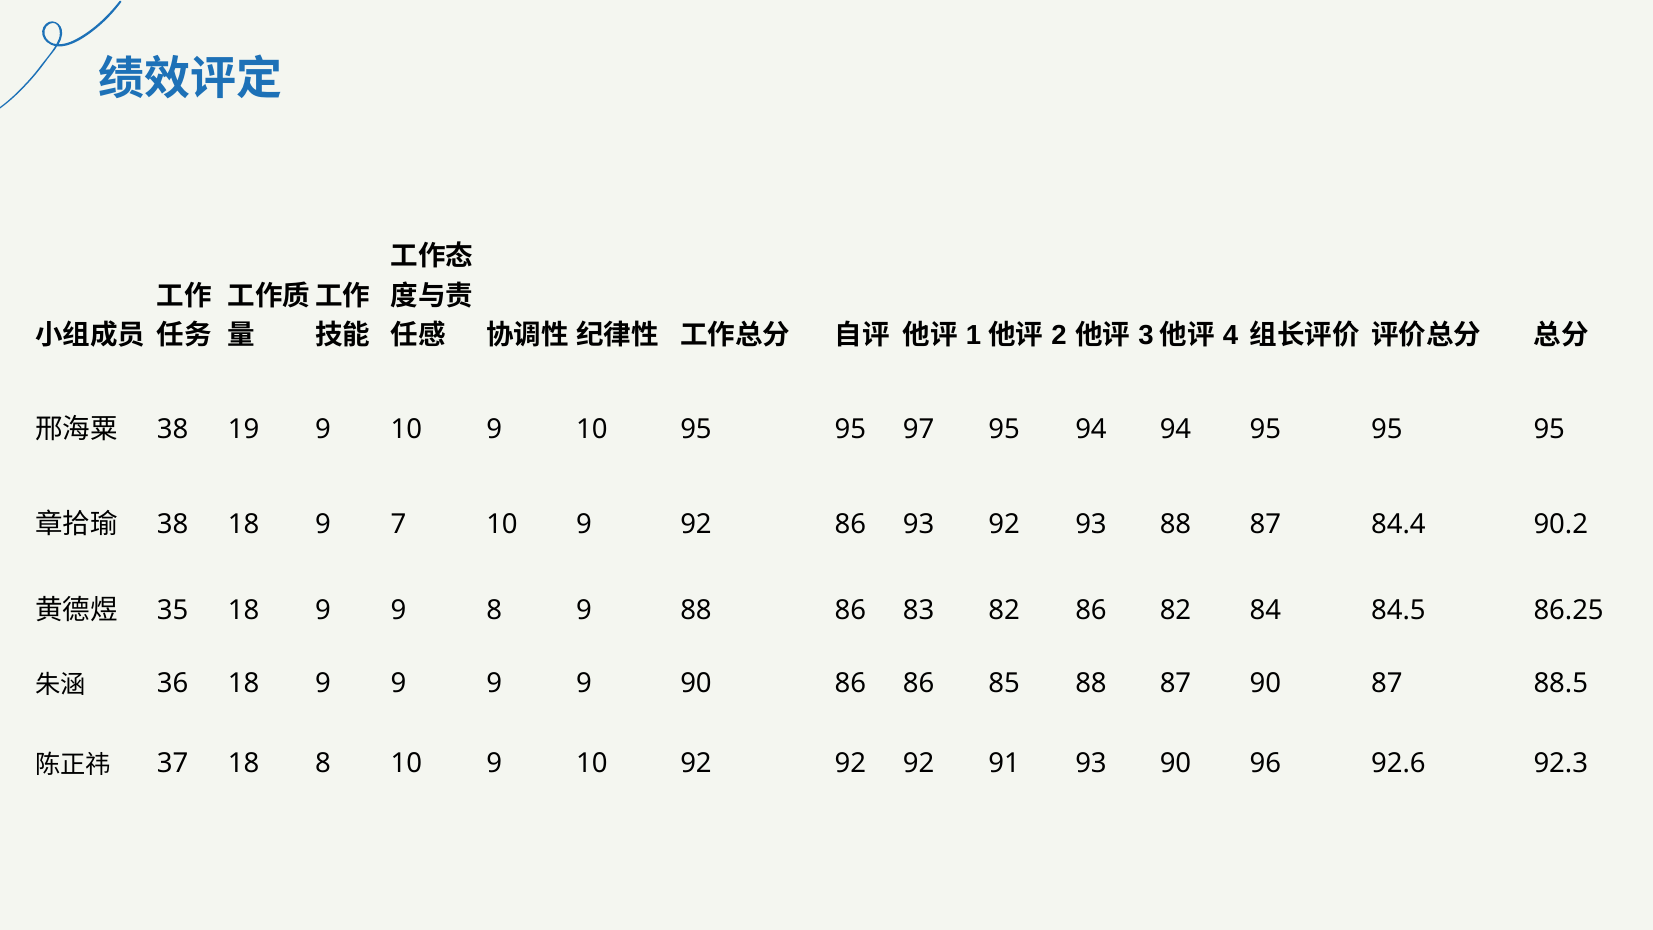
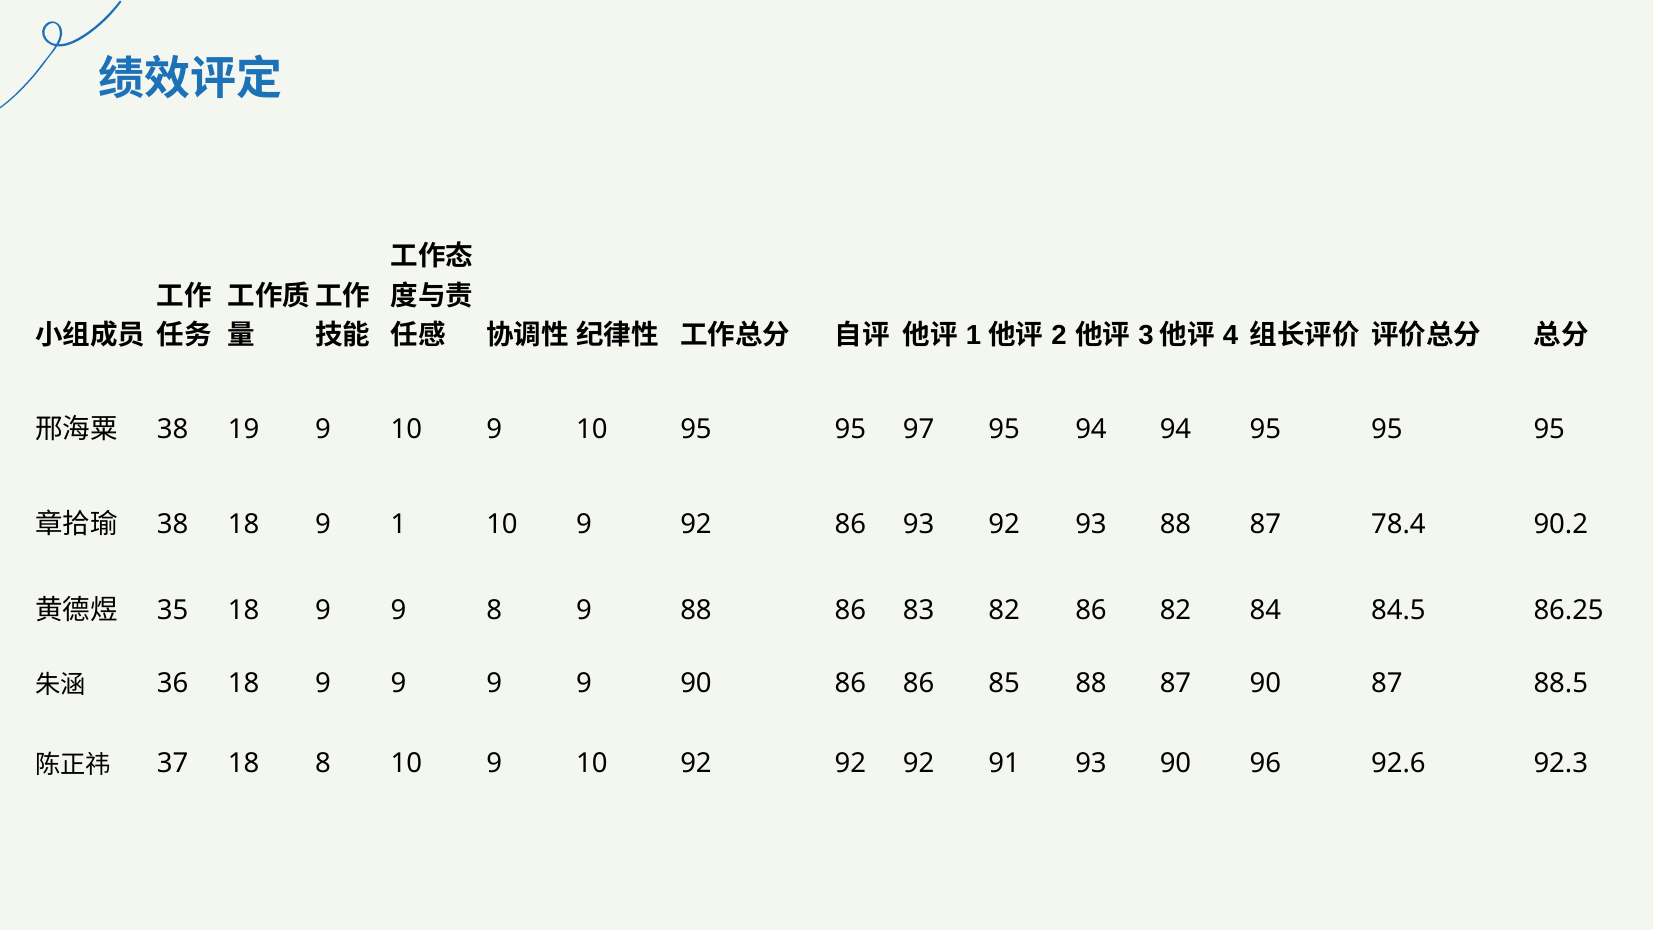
9 7: 7 -> 1 (399, 524)
84.4: 84.4 -> 78.4 (1398, 524)
